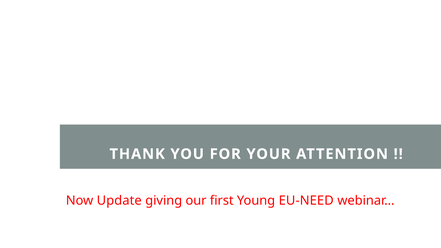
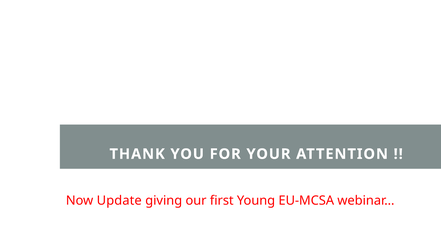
EU-NEED: EU-NEED -> EU-MCSA (306, 200)
